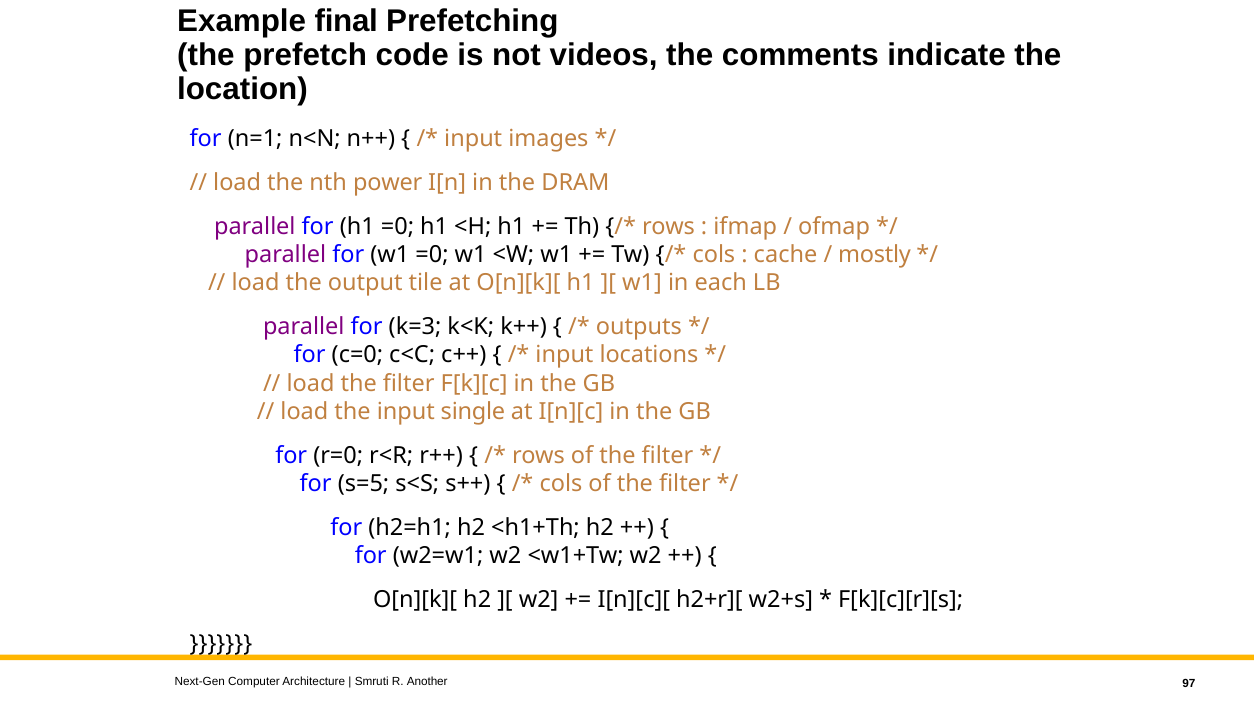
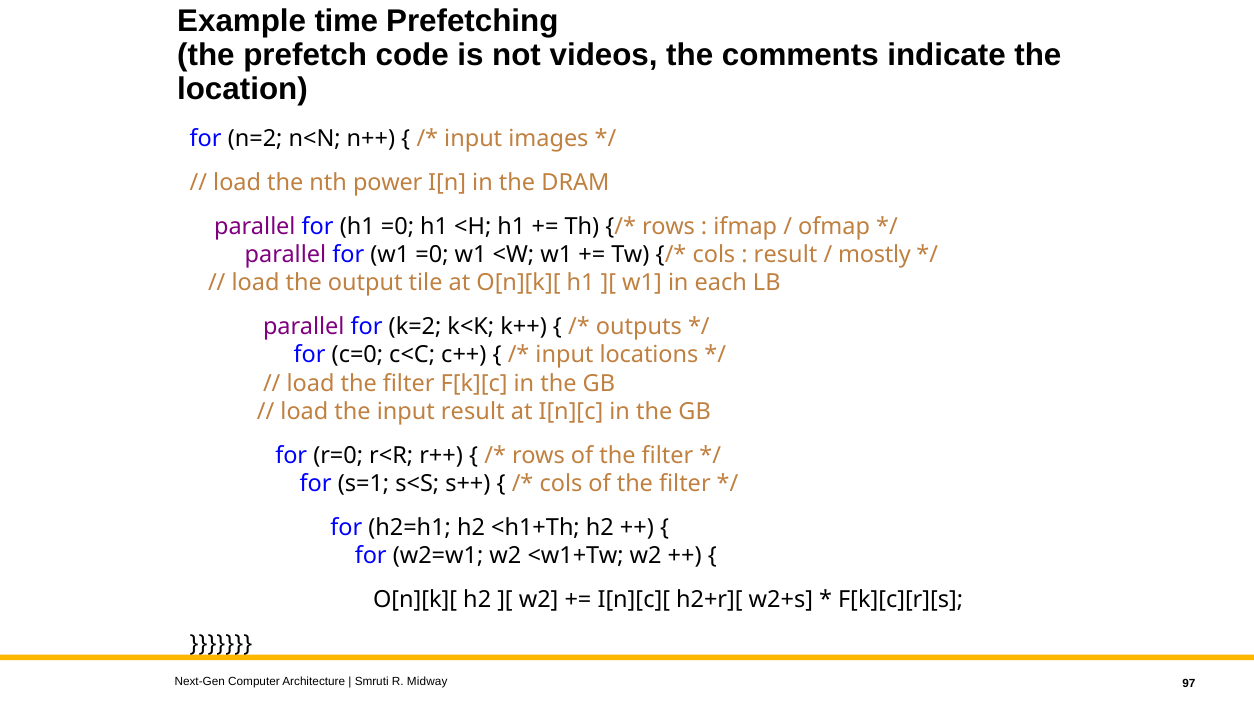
final: final -> time (346, 21)
n=1: n=1 -> n=2 (255, 139)
cache: cache -> result (786, 255)
k=3: k=3 -> k=2 (415, 327)
input single: single -> result (473, 412)
s=5: s=5 -> s=1 (364, 484)
Another: Another -> Midway (427, 682)
